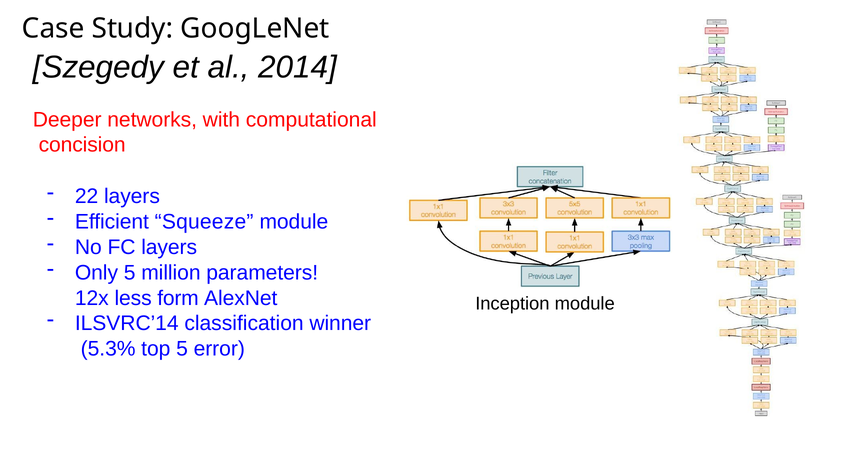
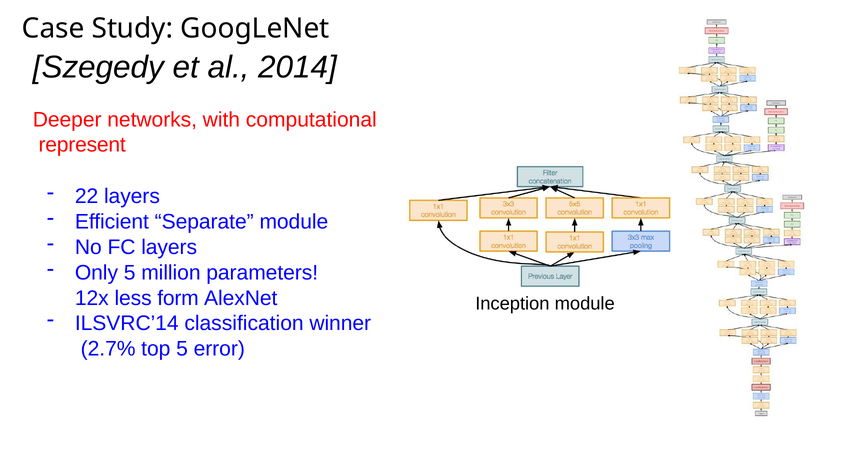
concision: concision -> represent (82, 145)
Squeeze: Squeeze -> Separate (204, 222)
5.3%: 5.3% -> 2.7% (108, 348)
